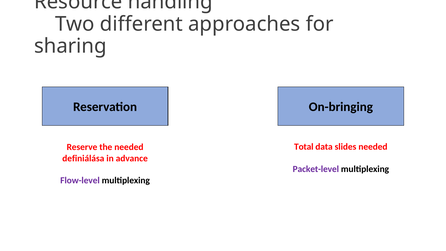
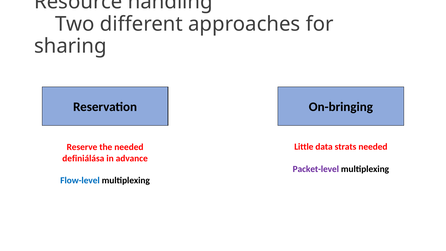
Total: Total -> Little (304, 147)
slides: slides -> strats (346, 147)
Flow-level colour: purple -> blue (80, 180)
